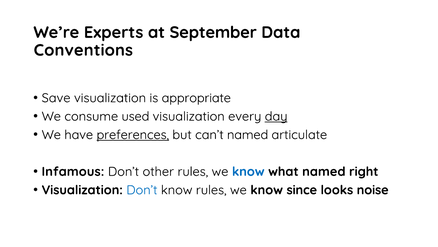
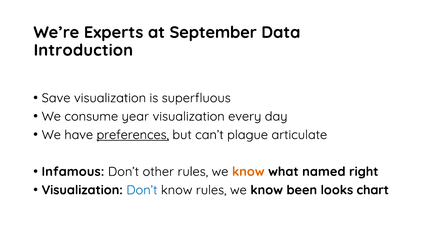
Conventions: Conventions -> Introduction (83, 50)
appropriate: appropriate -> superfluous (196, 98)
used: used -> year (135, 116)
day underline: present -> none (276, 116)
can’t named: named -> plague (248, 134)
know colour: blue -> orange (248, 171)
since: since -> been (302, 190)
noise: noise -> chart (373, 190)
